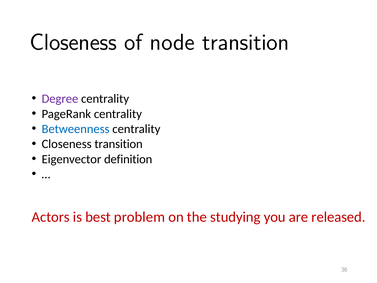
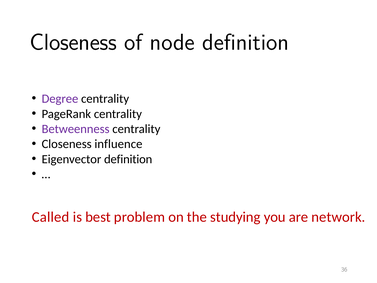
node transition: transition -> definition (246, 42)
Betweenness colour: blue -> purple (76, 129)
Closeness transition: transition -> influence (118, 144)
Actors: Actors -> Called (51, 217)
released: released -> network (338, 217)
